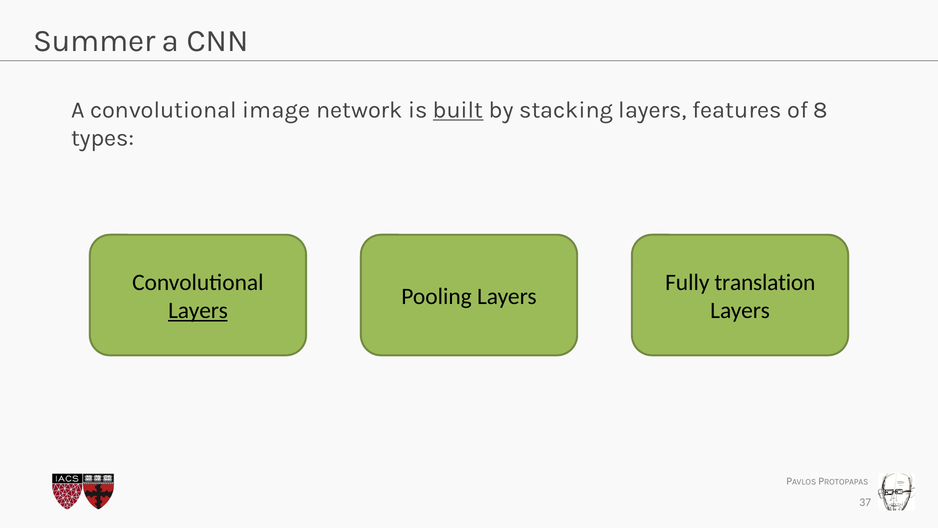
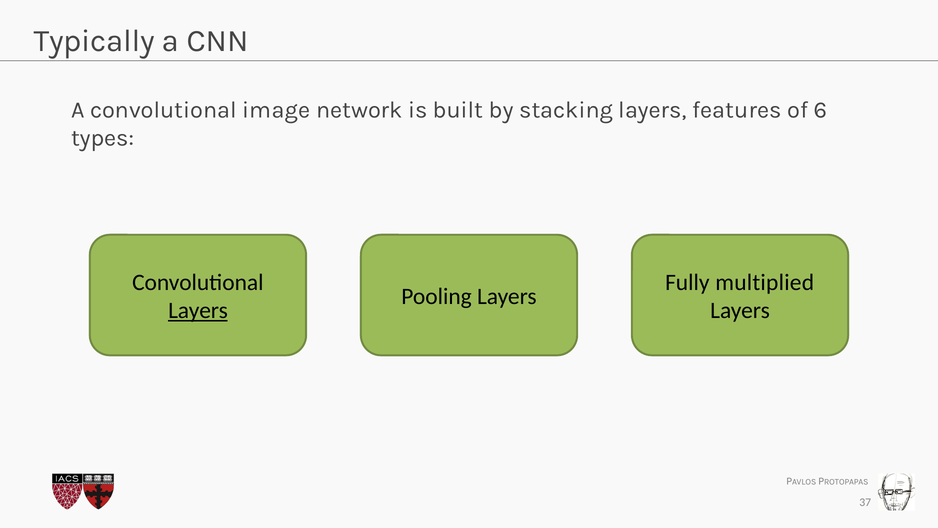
Summer: Summer -> Typically (94, 41)
built underline: present -> none (458, 110)
8: 8 -> 6 (820, 110)
translation: translation -> multiplied (765, 282)
